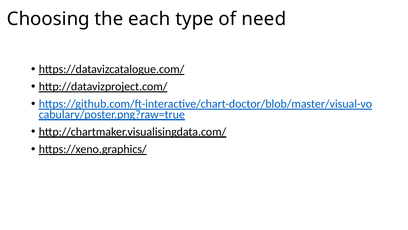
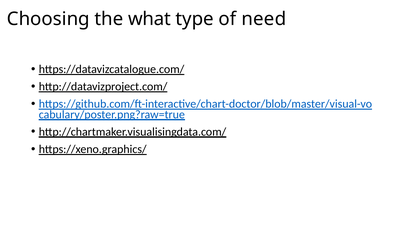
each: each -> what (150, 19)
